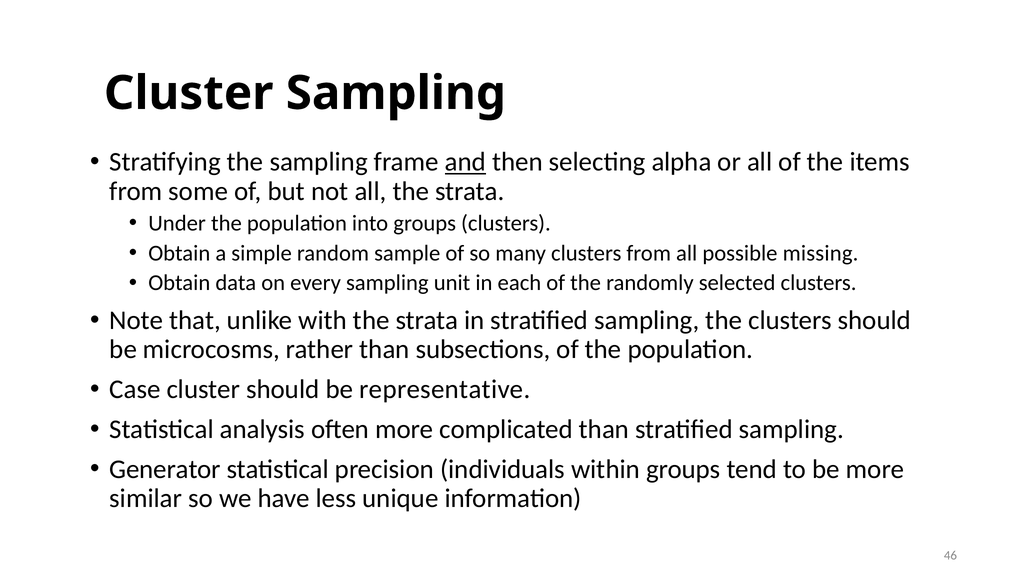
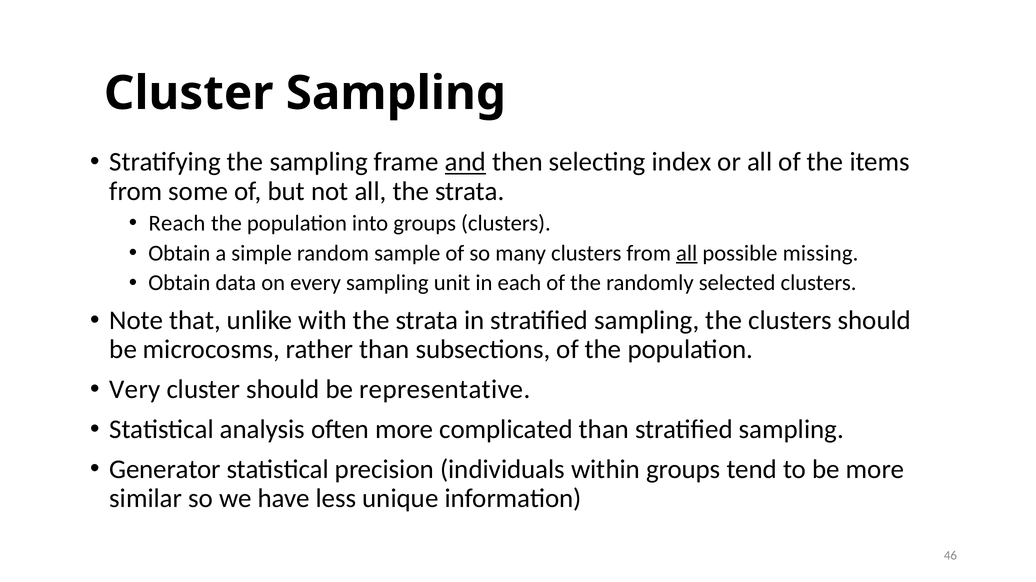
alpha: alpha -> index (681, 162)
Under: Under -> Reach (177, 224)
all underline: none -> present (687, 253)
Case: Case -> Very (135, 390)
